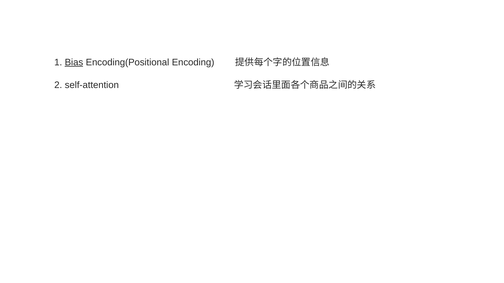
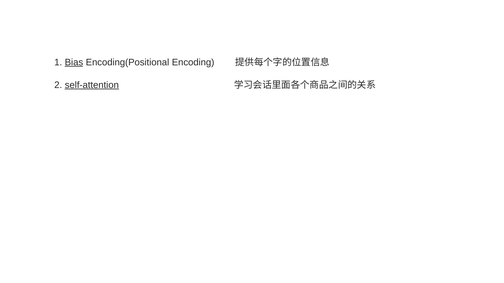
self-attention underline: none -> present (92, 85)
